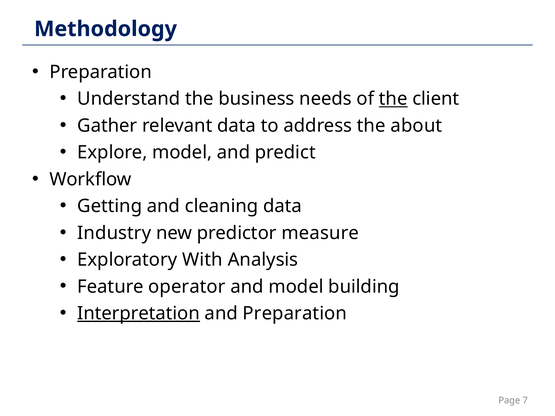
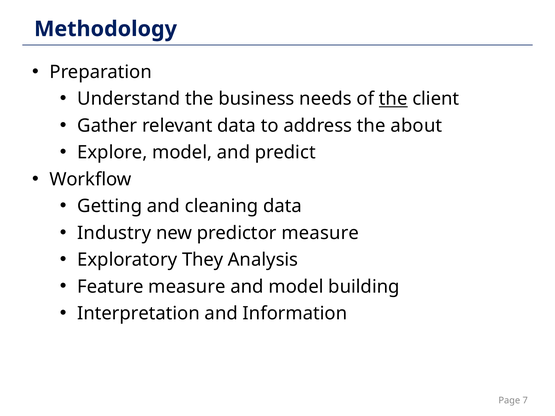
With: With -> They (203, 260)
Feature operator: operator -> measure (187, 287)
Interpretation underline: present -> none (139, 314)
and Preparation: Preparation -> Information (295, 314)
